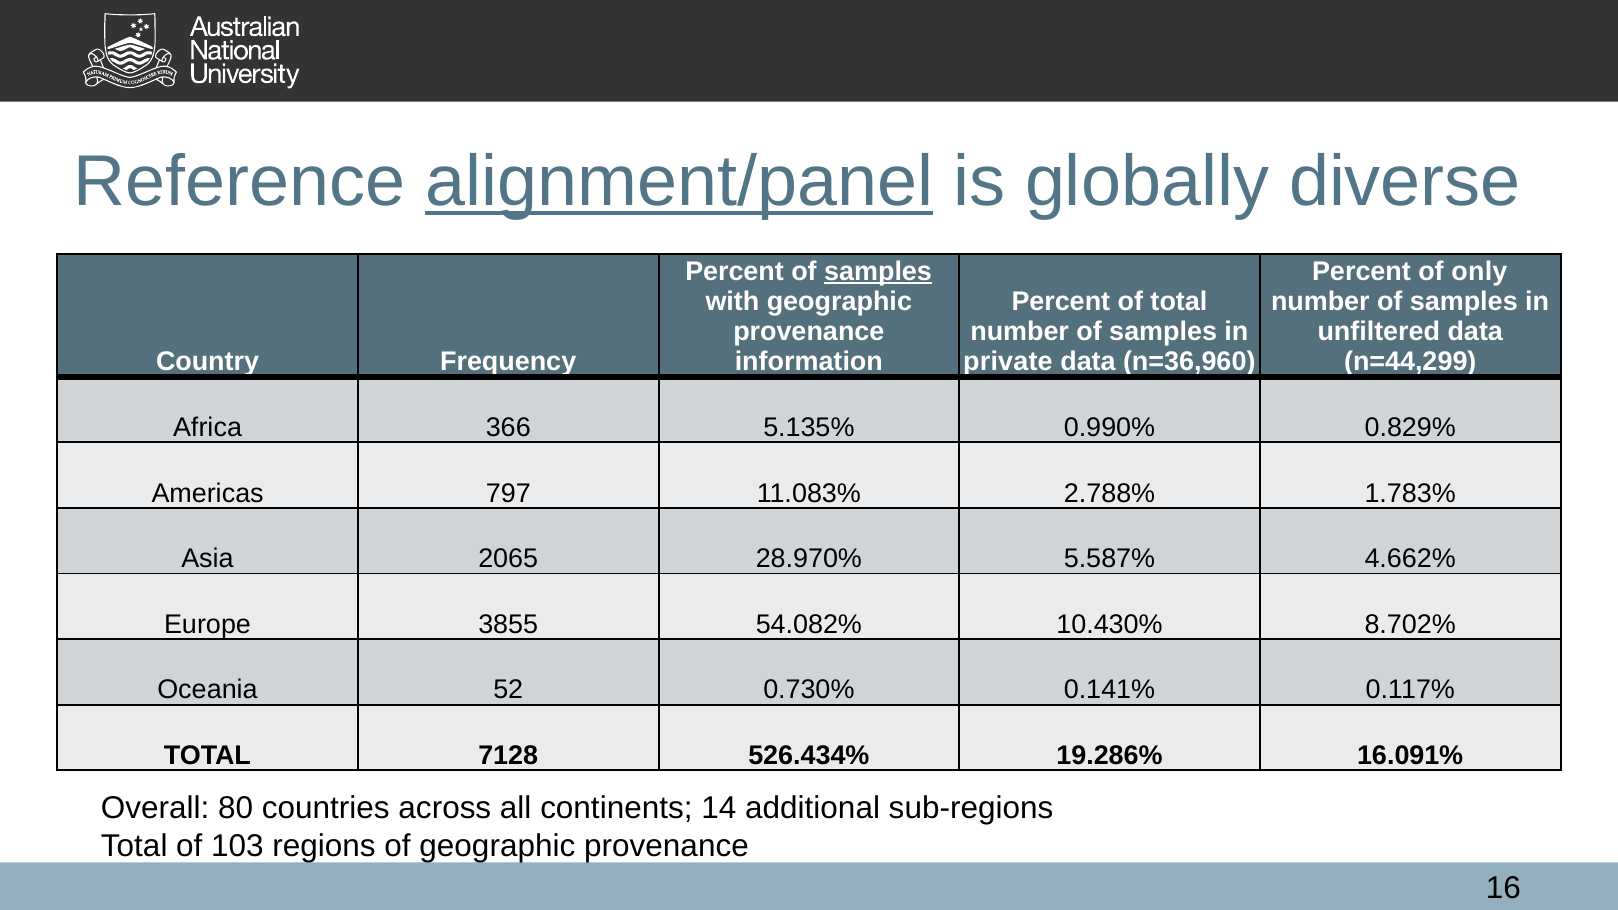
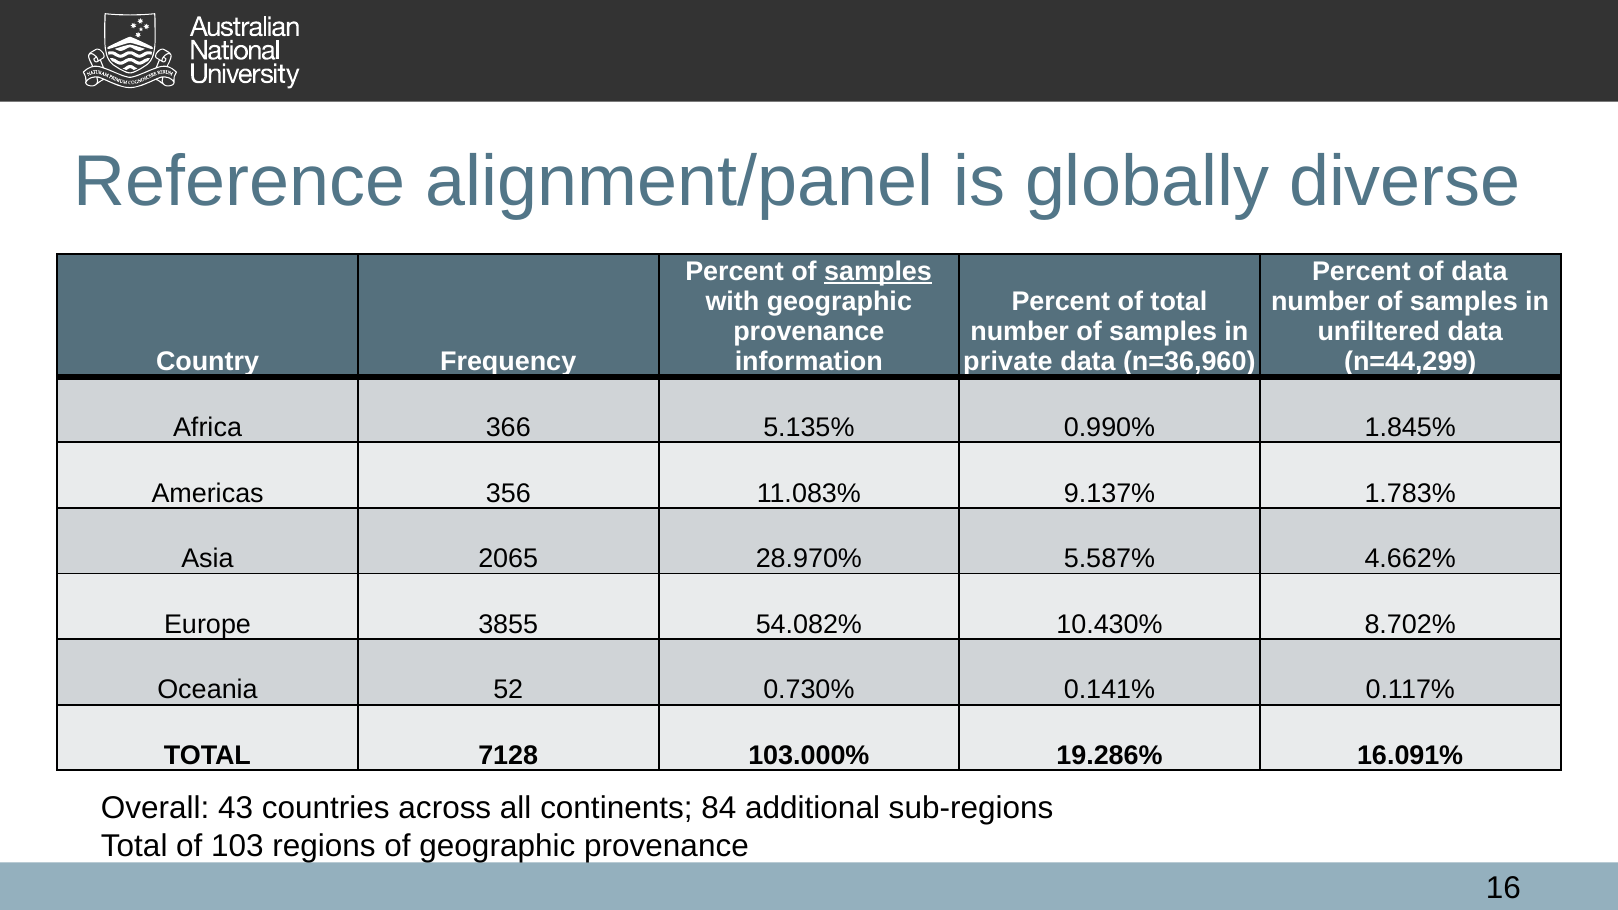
alignment/panel underline: present -> none (679, 182)
of only: only -> data (1479, 272)
0.829%: 0.829% -> 1.845% (1410, 428)
797: 797 -> 356 (508, 493)
2.788%: 2.788% -> 9.137% (1110, 493)
526.434%: 526.434% -> 103.000% (809, 756)
80: 80 -> 43 (236, 808)
14: 14 -> 84 (719, 808)
